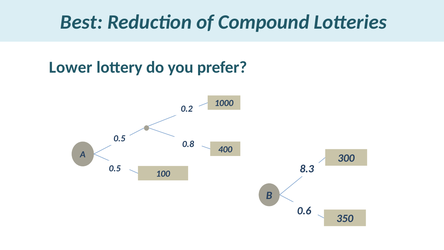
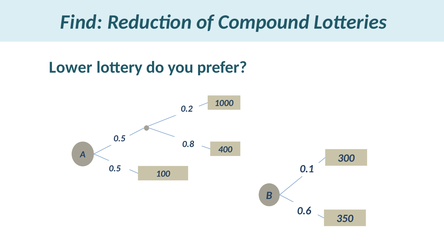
Best: Best -> Find (81, 22)
8.3: 8.3 -> 0.1 (307, 169)
